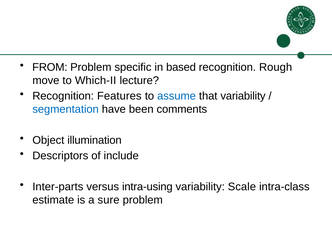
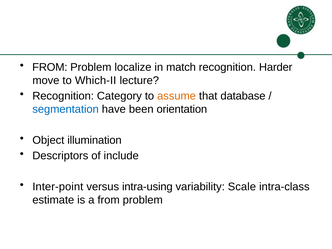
specific: specific -> localize (133, 67)
based: based -> match (181, 67)
Rough: Rough -> Harder (276, 67)
Features: Features -> Category (119, 96)
assume colour: blue -> orange (177, 96)
that variability: variability -> database (243, 96)
comments: comments -> orientation (182, 109)
Inter-parts: Inter-parts -> Inter-point (58, 187)
a sure: sure -> from (109, 200)
